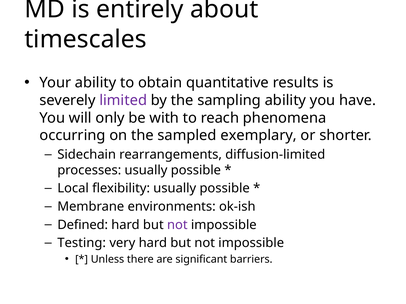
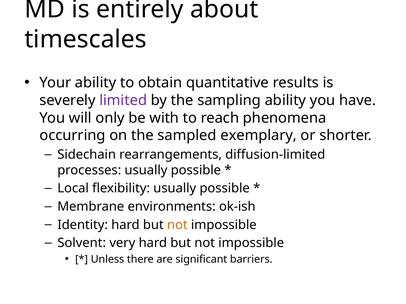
Defined: Defined -> Identity (83, 225)
not colour: purple -> orange (177, 225)
Testing: Testing -> Solvent (82, 243)
